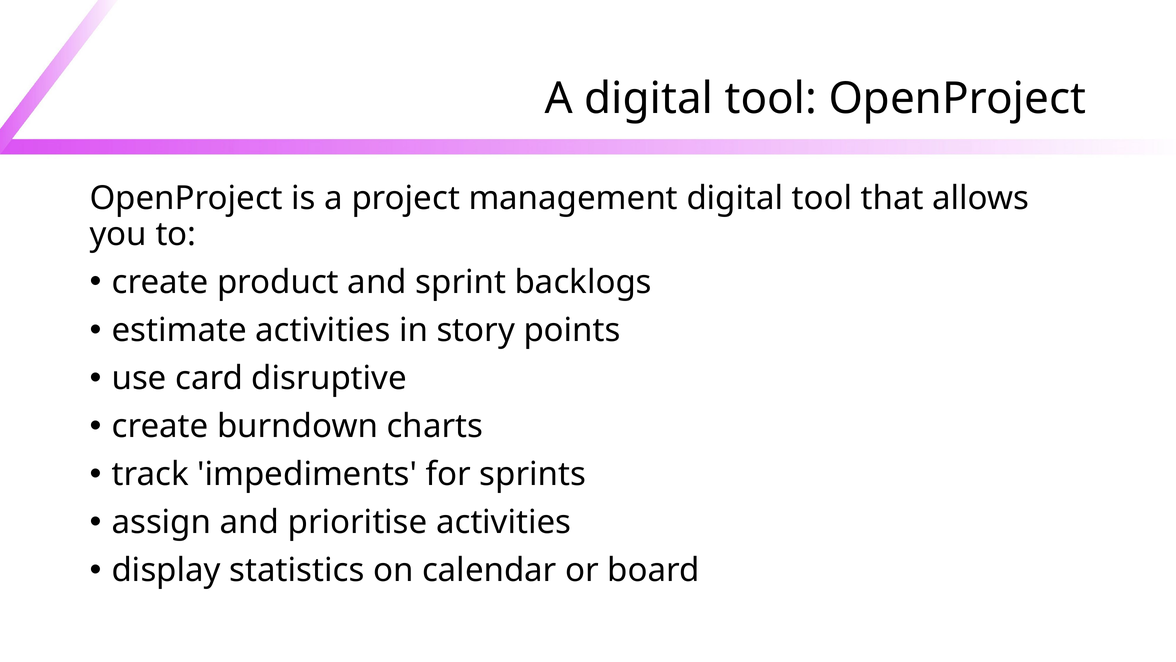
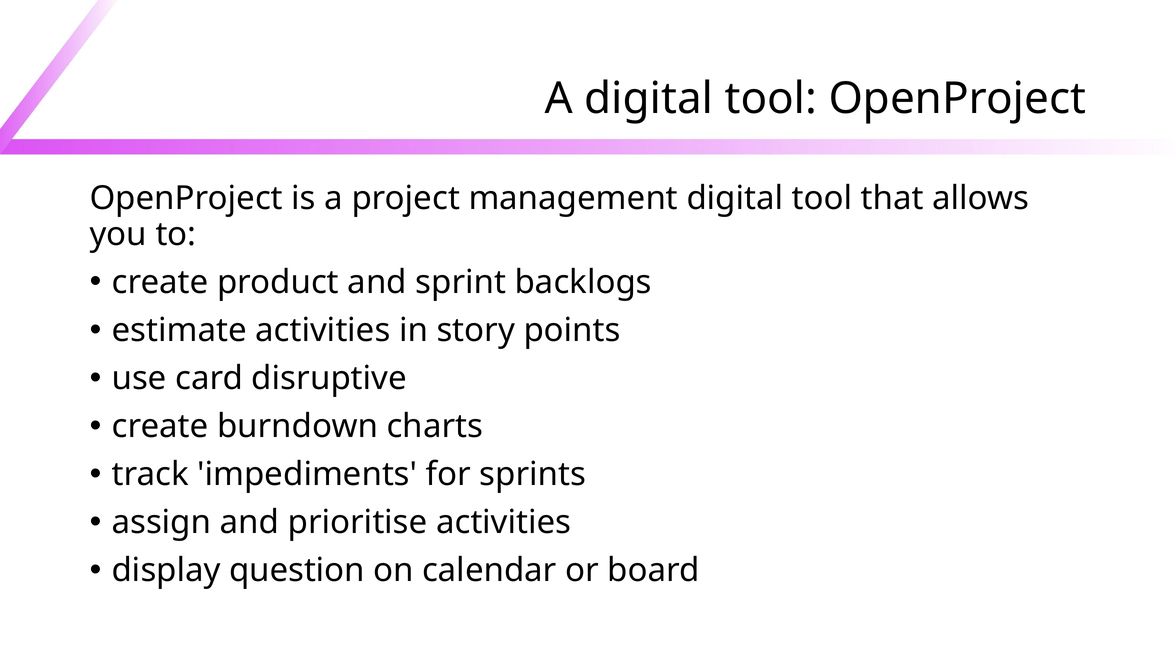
statistics: statistics -> question (297, 570)
